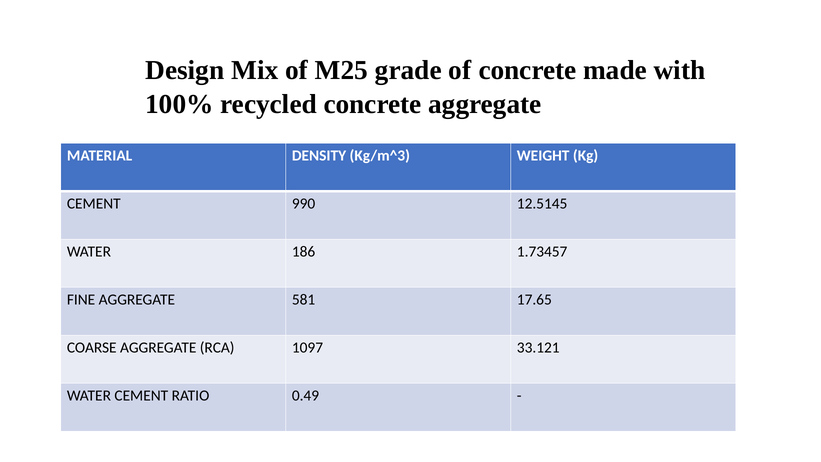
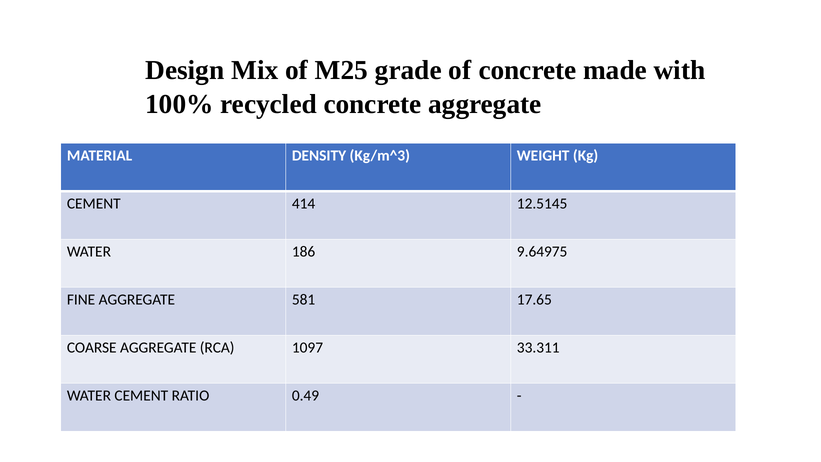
990: 990 -> 414 (304, 204)
1.73457: 1.73457 -> 9.64975 (542, 252)
33.121: 33.121 -> 33.311 (538, 348)
